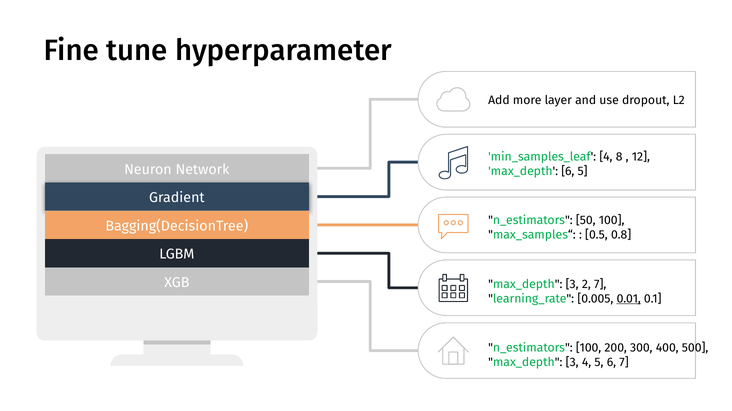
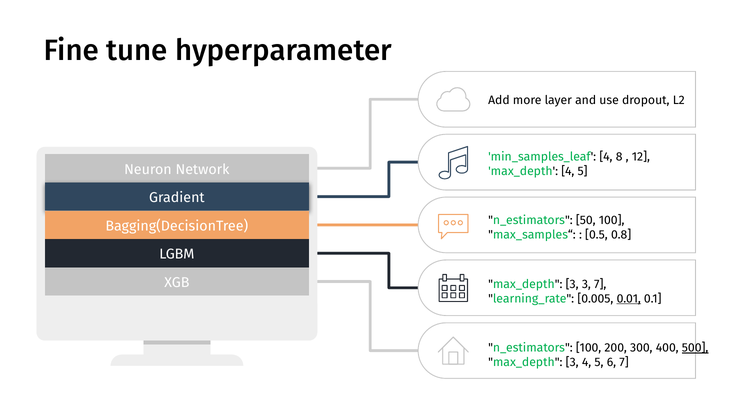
max_depth 6: 6 -> 4 (568, 171)
3 2: 2 -> 3 (586, 285)
500 underline: none -> present (695, 348)
